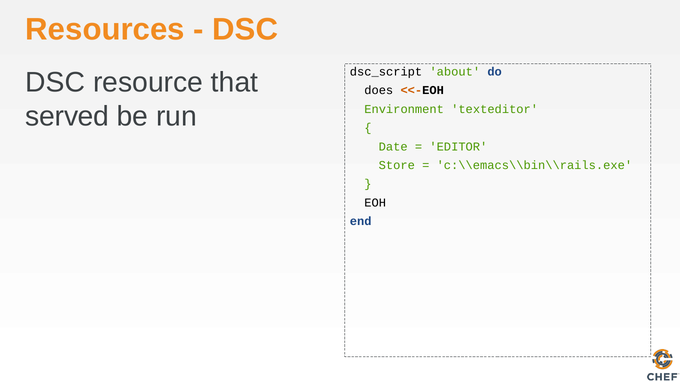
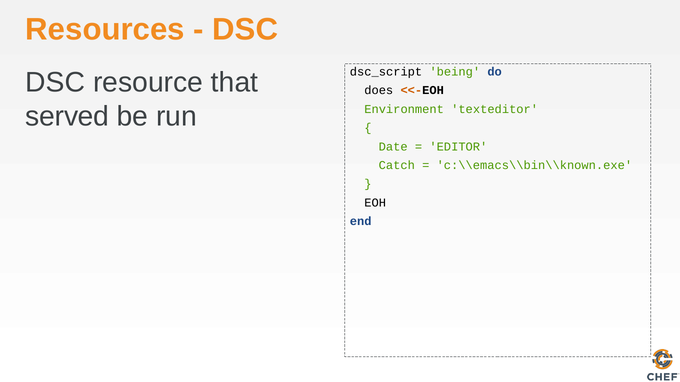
about: about -> being (455, 72)
Store: Store -> Catch (397, 166)
c:\\emacs\\bin\\rails.exe: c:\\emacs\\bin\\rails.exe -> c:\\emacs\\bin\\known.exe (534, 166)
